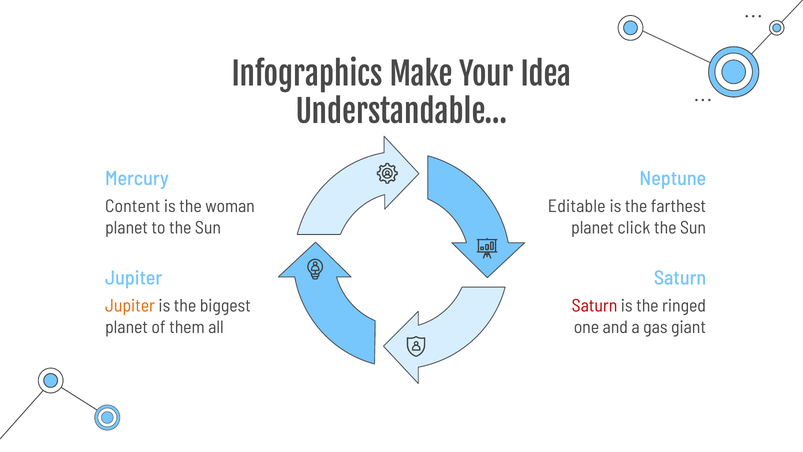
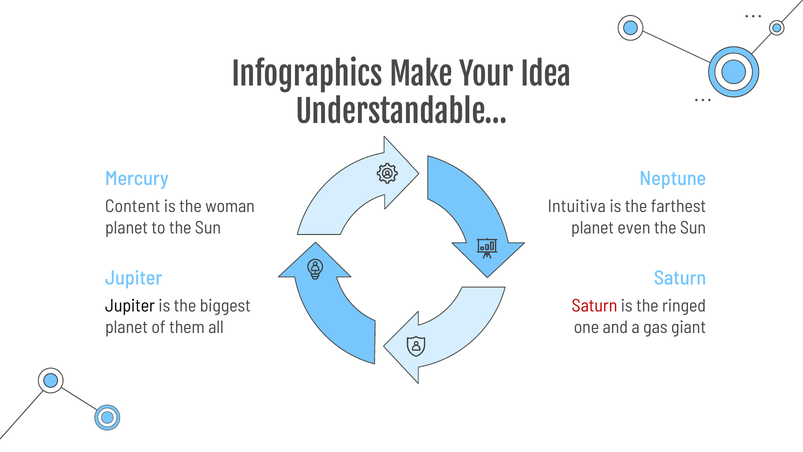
Editable: Editable -> Intuitiva (577, 206)
click: click -> even (634, 228)
Jupiter colour: orange -> black (130, 306)
